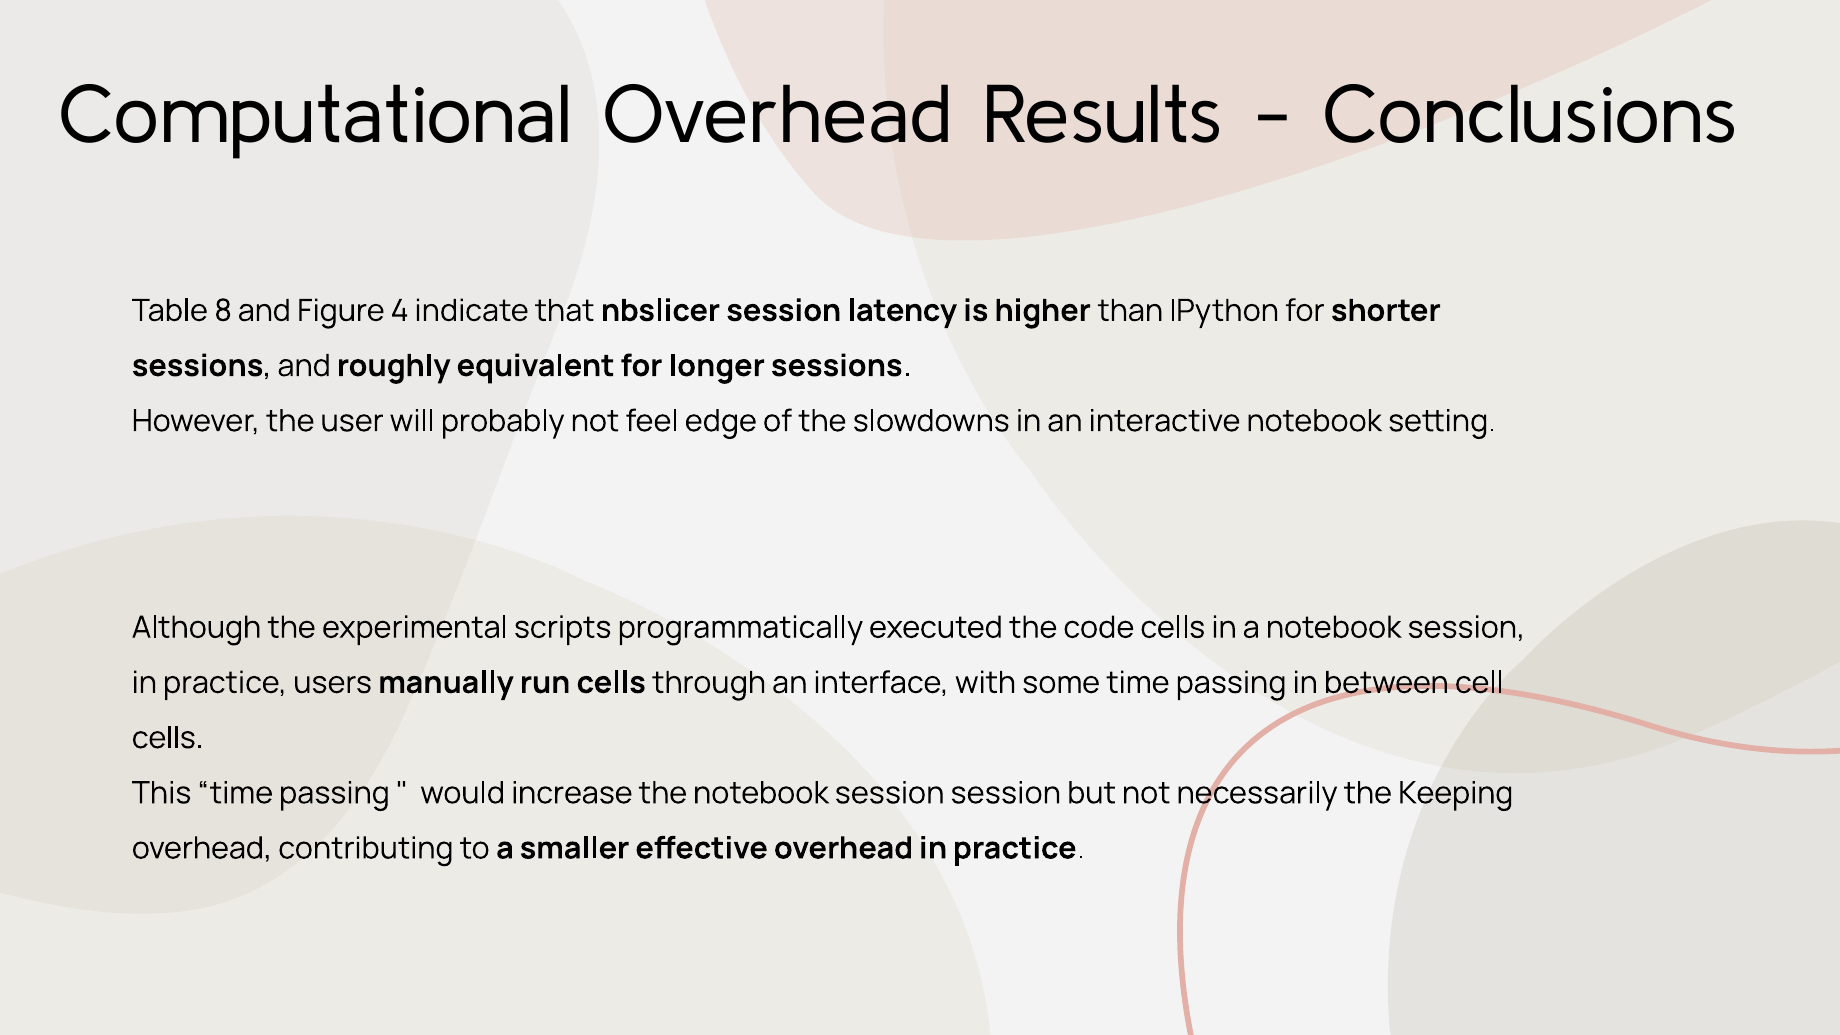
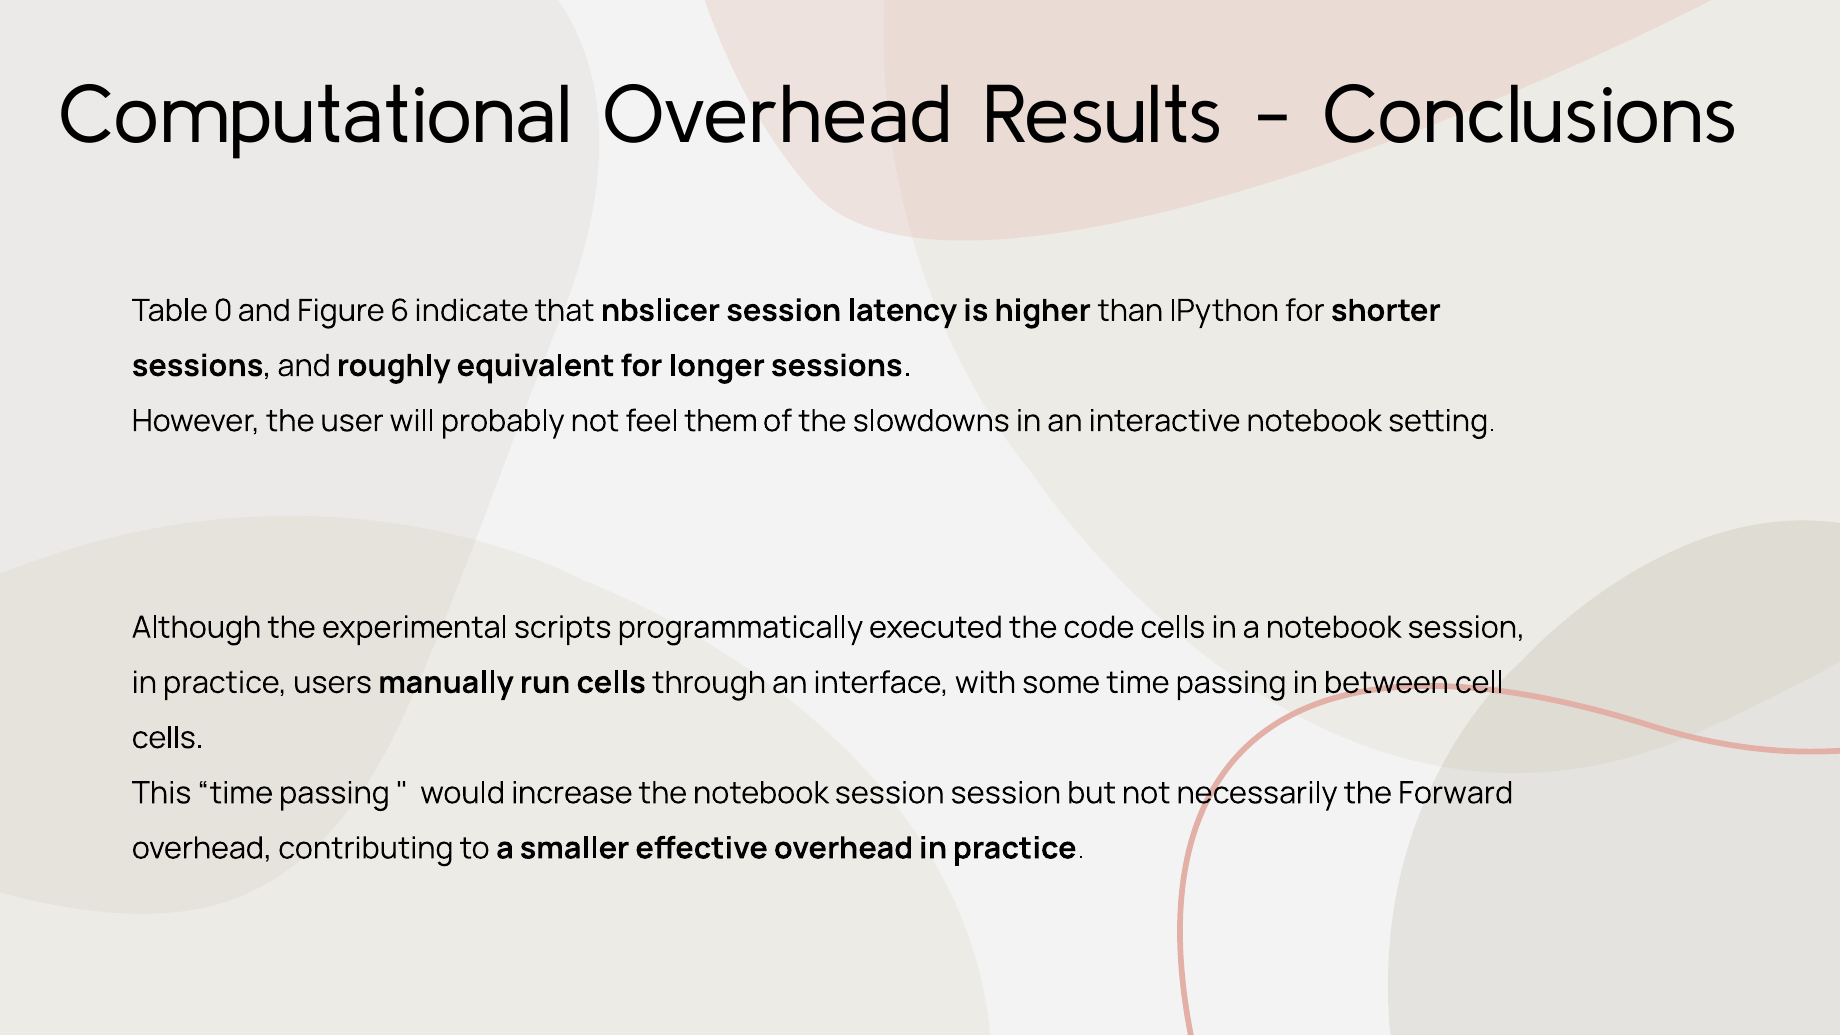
8: 8 -> 0 (223, 311)
4: 4 -> 6 (400, 311)
edge: edge -> them (721, 421)
Keeping: Keeping -> Forward (1456, 793)
